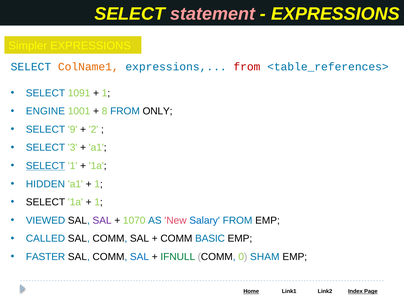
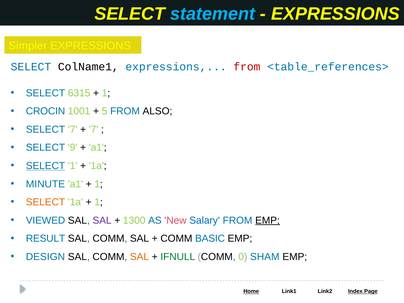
statement colour: pink -> light blue (213, 14)
ColName1 colour: orange -> black (88, 67)
1091: 1091 -> 6315 (79, 93)
ENGINE: ENGINE -> CROCIN (46, 111)
8: 8 -> 5 (105, 111)
ONLY: ONLY -> ALSO (157, 111)
SELECT 9: 9 -> 7 (73, 129)
2: 2 -> 7 (93, 129)
3: 3 -> 9 (73, 148)
HIDDEN: HIDDEN -> MINUTE (45, 184)
SELECT colour: black -> orange (45, 202)
1070: 1070 -> 1300 (134, 220)
EMP underline: none -> present (268, 220)
CALLED: CALLED -> RESULT (46, 239)
FASTER: FASTER -> DESIGN (45, 257)
SAL colour: blue -> orange (140, 257)
